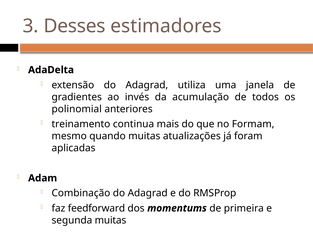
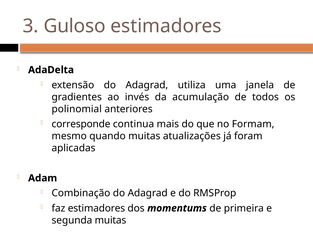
Desses: Desses -> Guloso (75, 26)
treinamento: treinamento -> corresponde (81, 124)
faz feedforward: feedforward -> estimadores (96, 208)
